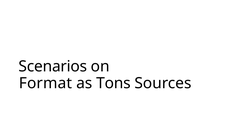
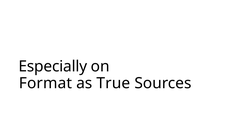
Scenarios: Scenarios -> Especially (53, 66)
Tons: Tons -> True (113, 83)
